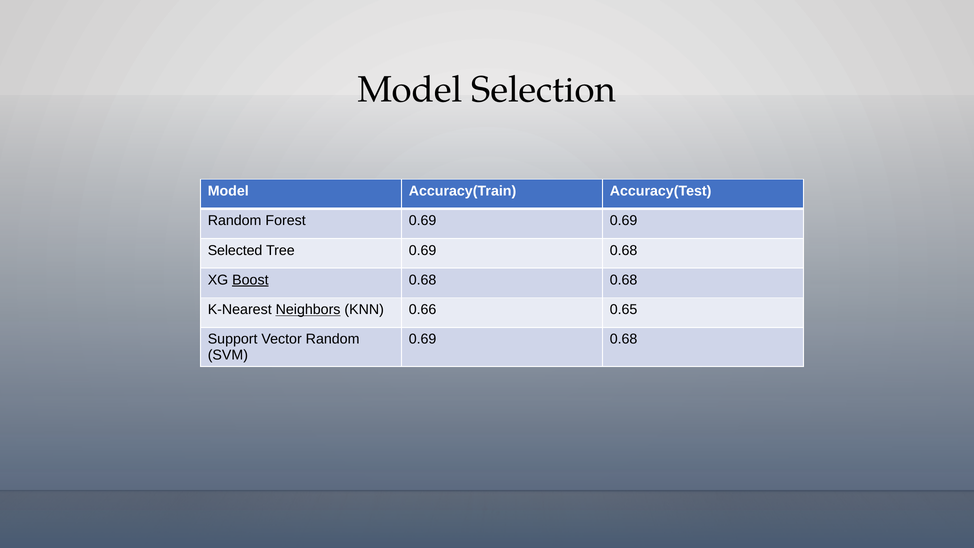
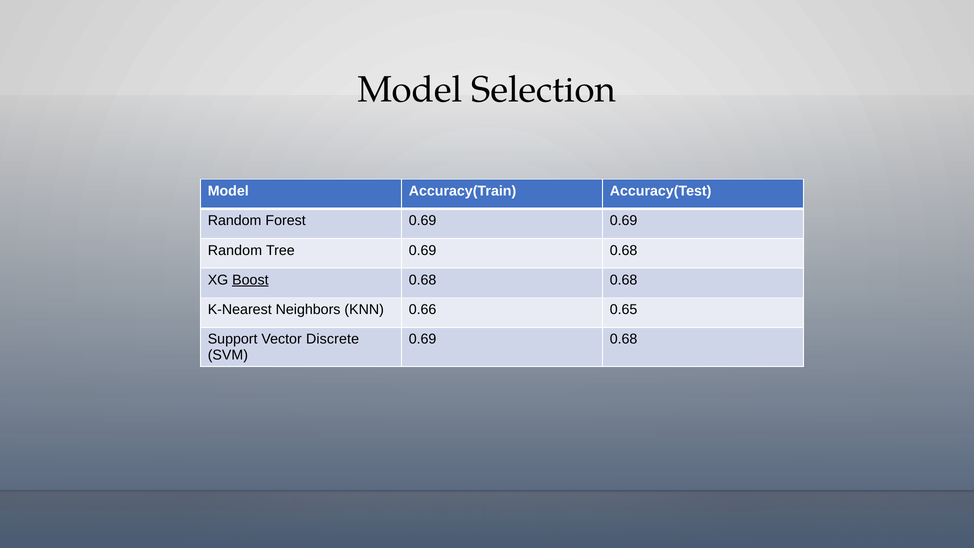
Selected: Selected -> Random (235, 250)
Neighbors underline: present -> none (308, 310)
Vector Random: Random -> Discrete (333, 339)
